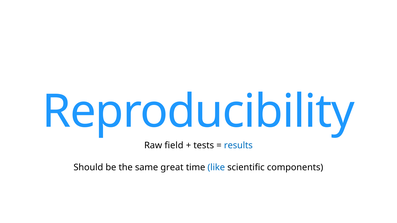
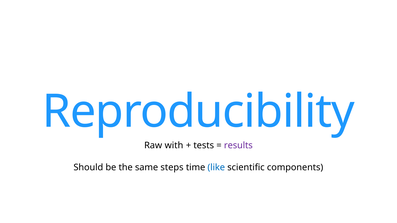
field: field -> with (174, 146)
results colour: blue -> purple (238, 146)
great: great -> steps (172, 167)
